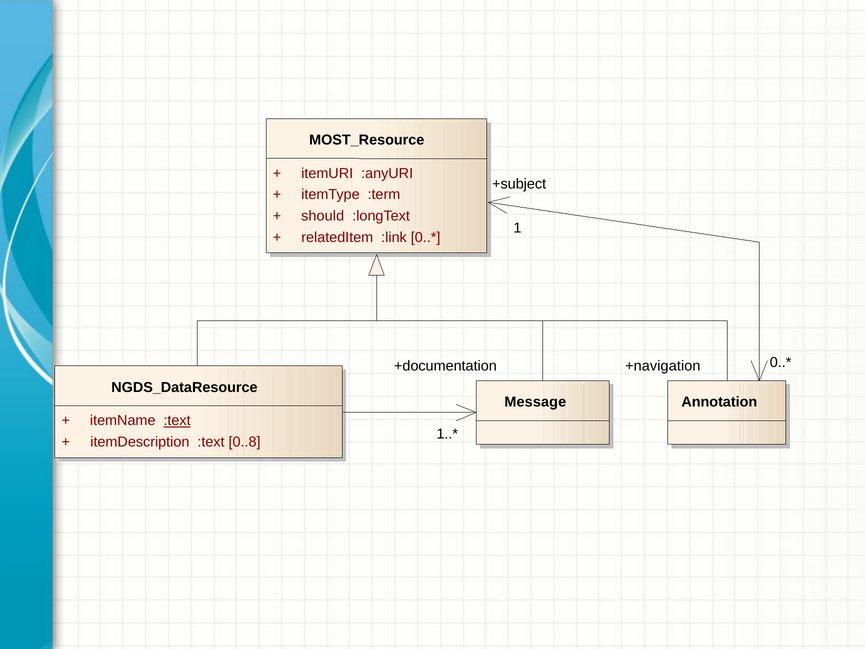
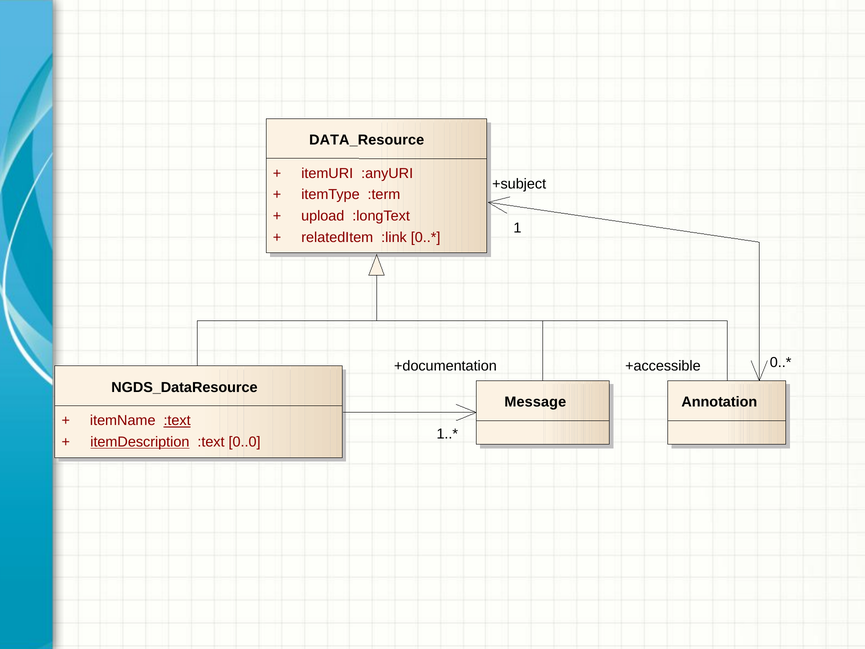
MOST_Resource: MOST_Resource -> DATA_Resource (367, 140)
should: should -> upload (323, 216)
+navigation: +navigation -> +accessible (663, 366)
itemDescription underline: none -> present (140, 442)
0..8: 0..8 -> 0..0 (245, 442)
